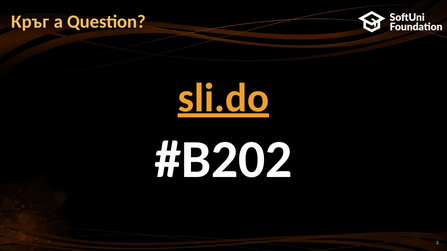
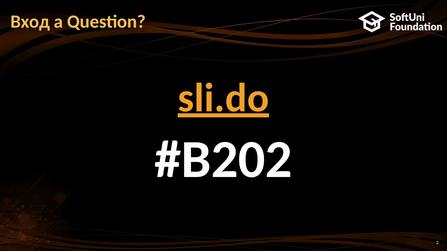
Кръг: Кръг -> Вход (30, 22)
